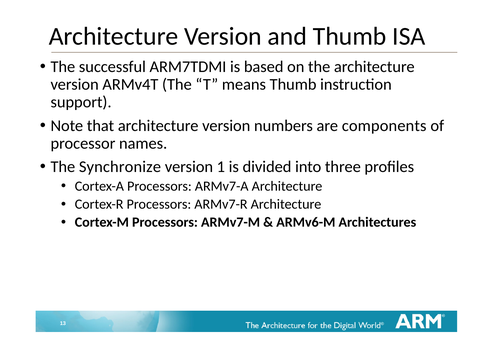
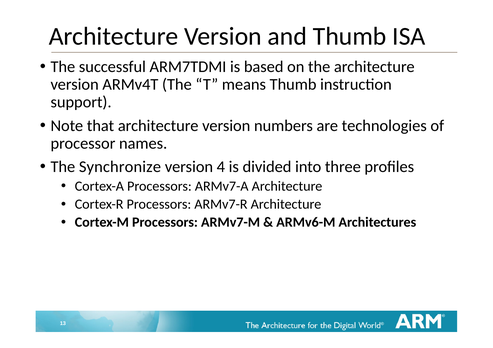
components: components -> technologies (384, 126)
1: 1 -> 4 (221, 167)
